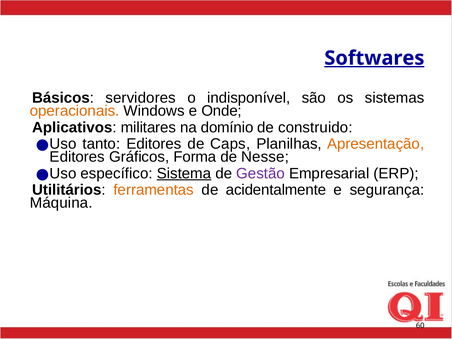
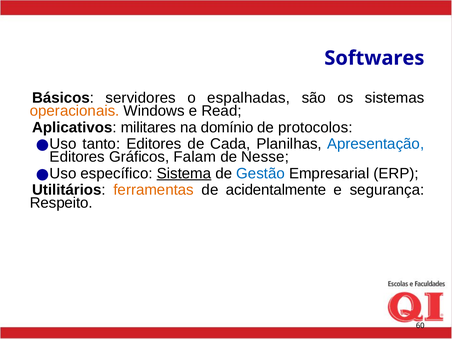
Softwares underline: present -> none (374, 58)
indisponível: indisponível -> espalhadas (249, 98)
Onde: Onde -> Read (222, 111)
construido: construido -> protocolos (315, 127)
Caps: Caps -> Cada (230, 144)
Apresentação colour: orange -> blue (376, 144)
Forma: Forma -> Falam (195, 157)
Gestão colour: purple -> blue (261, 173)
Máquina: Máquina -> Respeito (61, 203)
